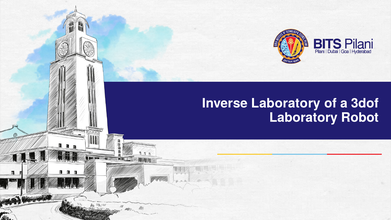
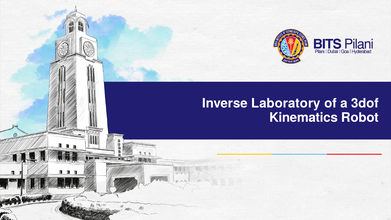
Laboratory: Laboratory -> Kinematics (304, 117)
